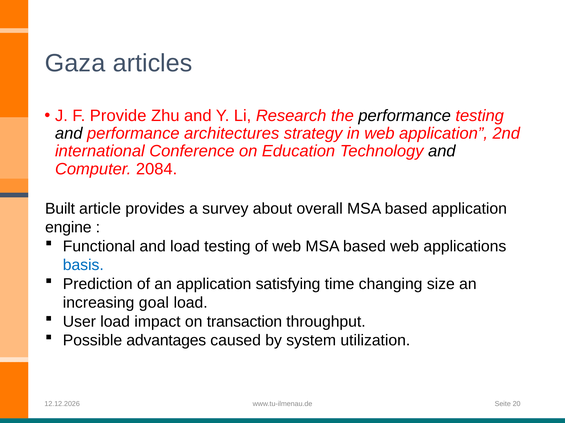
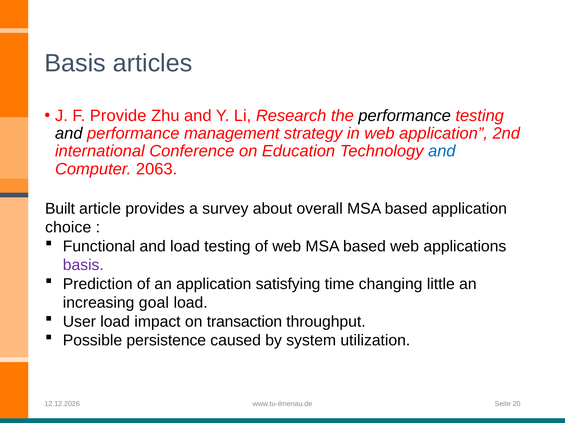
Gaza: Gaza -> Basis (75, 63)
architectures: architectures -> management (232, 134)
and colour: black -> blue (442, 151)
2084: 2084 -> 2063 (157, 169)
engine: engine -> choice (68, 228)
basis colour: blue -> purple (83, 266)
size: size -> little (441, 284)
advantages: advantages -> persistence (166, 341)
